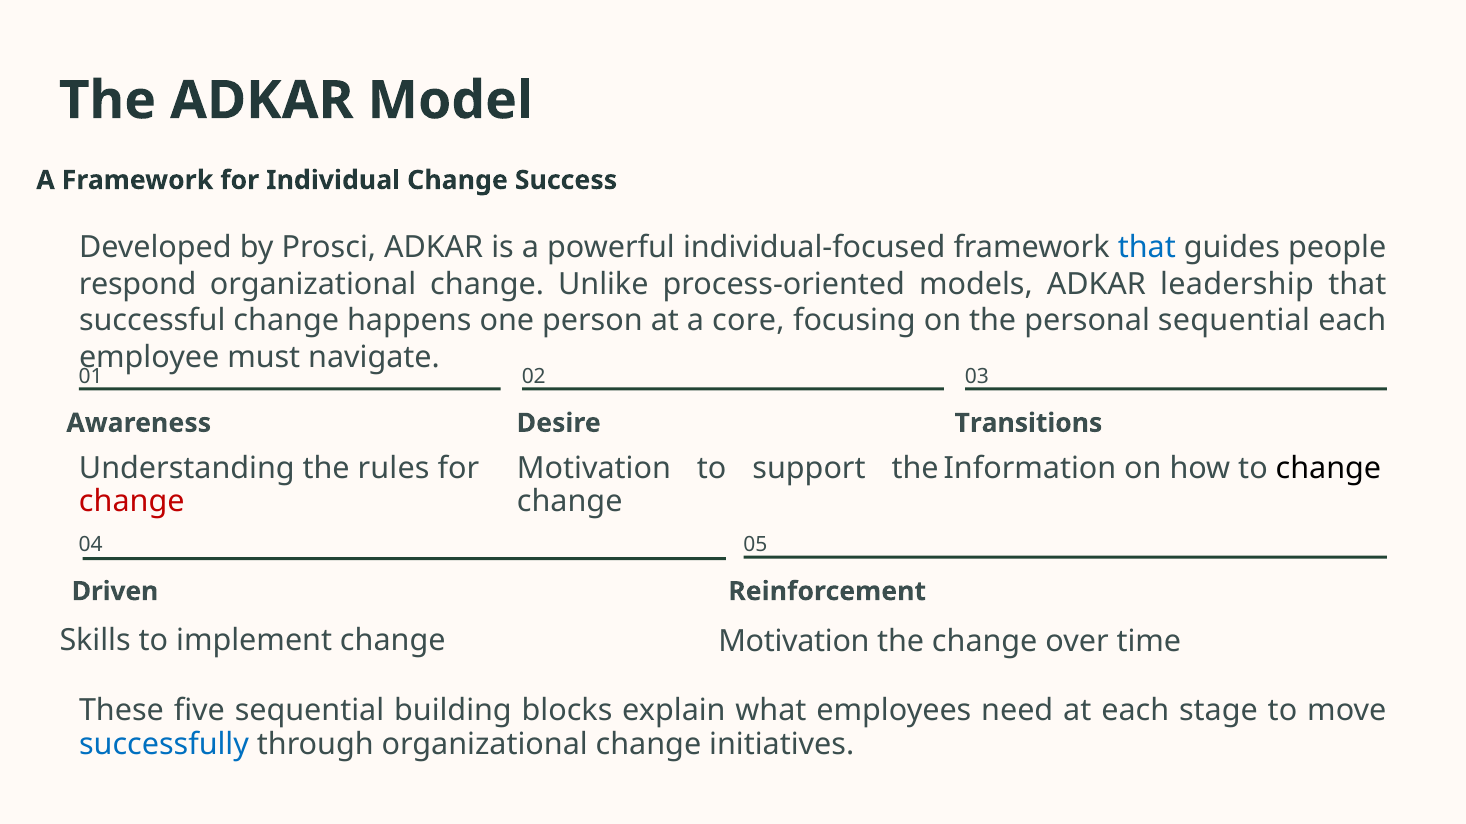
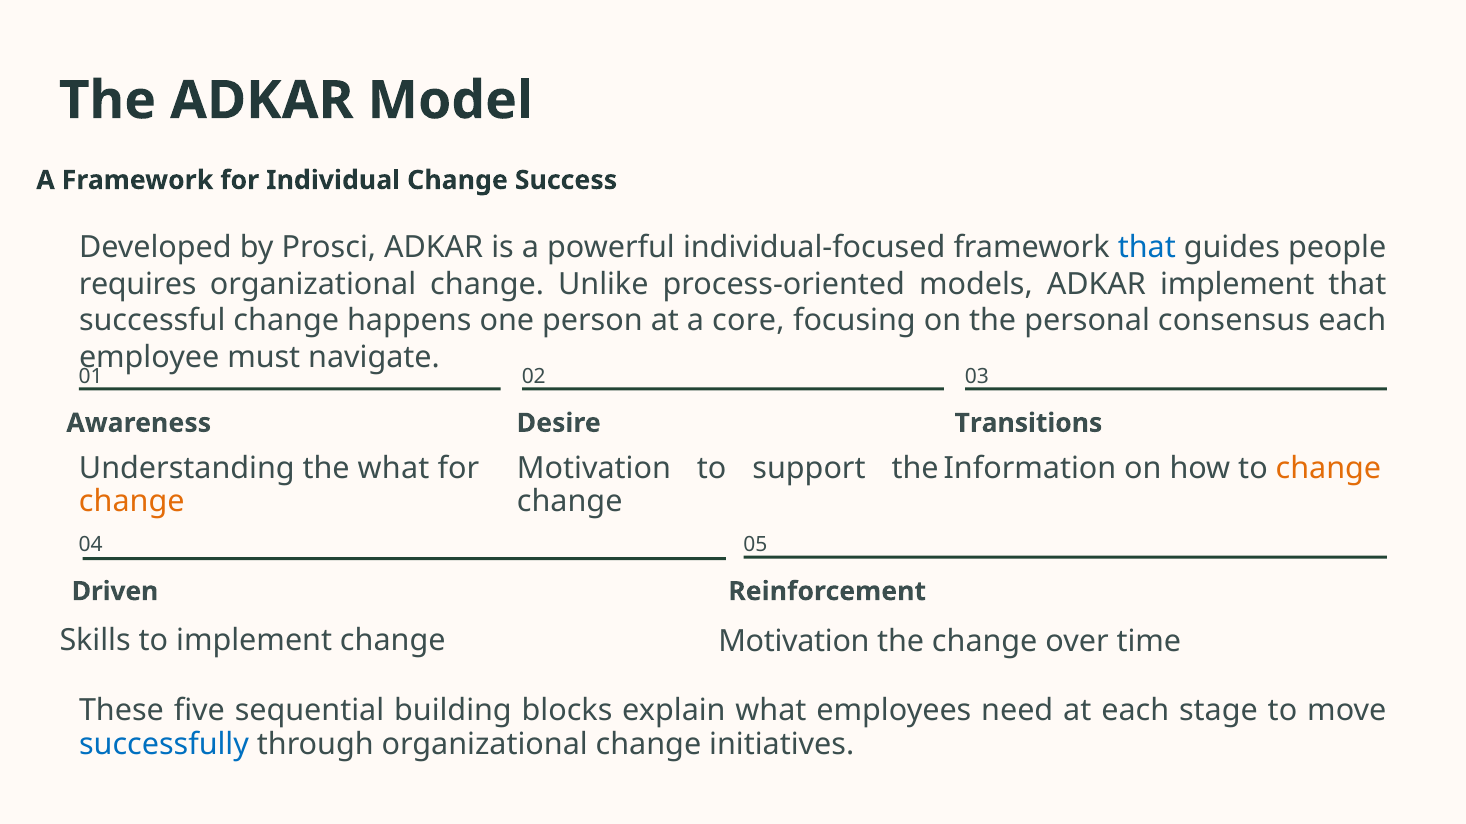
respond: respond -> requires (138, 284)
ADKAR leadership: leadership -> implement (1237, 284)
personal sequential: sequential -> consensus (1234, 321)
the rules: rules -> what (394, 468)
change colour: black -> orange (1328, 468)
change colour: red -> orange (132, 502)
